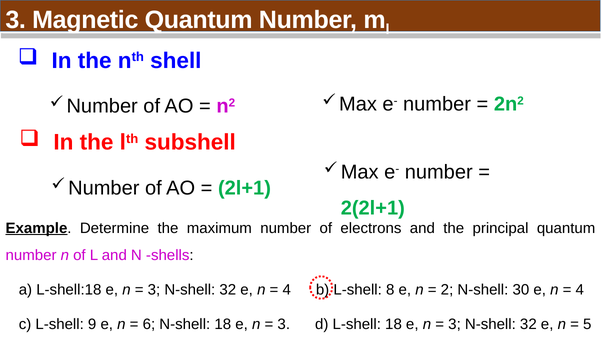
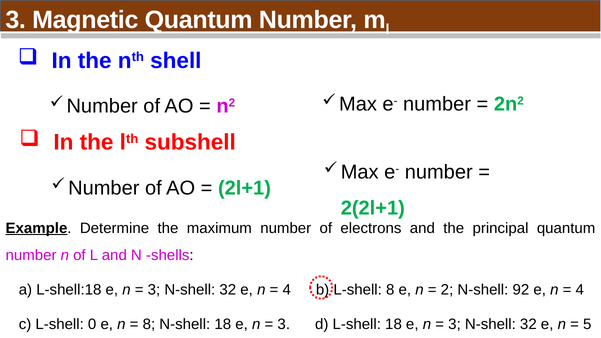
30: 30 -> 92 (521, 290)
9: 9 -> 0 (92, 324)
6: 6 -> 8 (149, 324)
